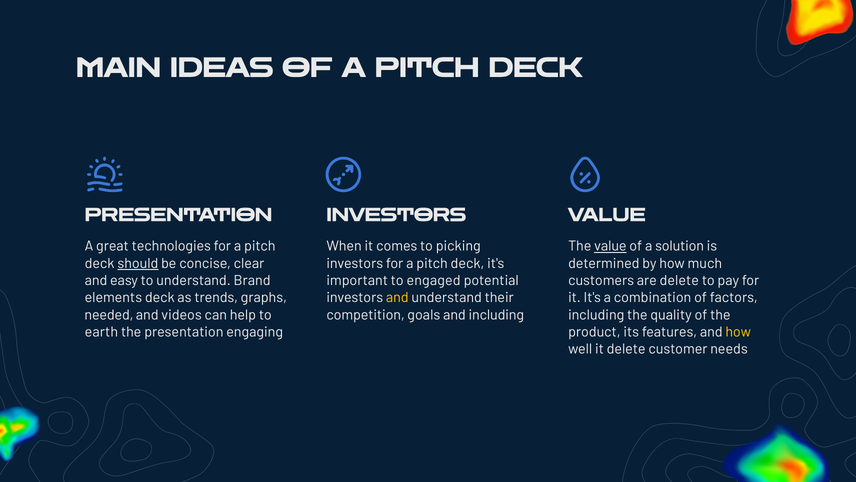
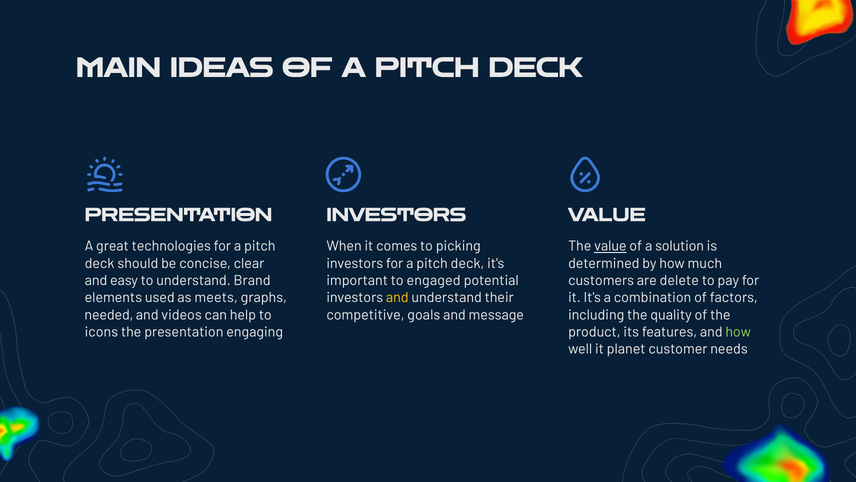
should underline: present -> none (138, 263)
elements deck: deck -> used (160, 297)
trends: trends -> meets (216, 297)
competition: competition -> competitive (365, 315)
and including: including -> message (496, 315)
earth: earth -> icons (101, 332)
how colour: yellow -> light green (738, 332)
it delete: delete -> planet (626, 349)
